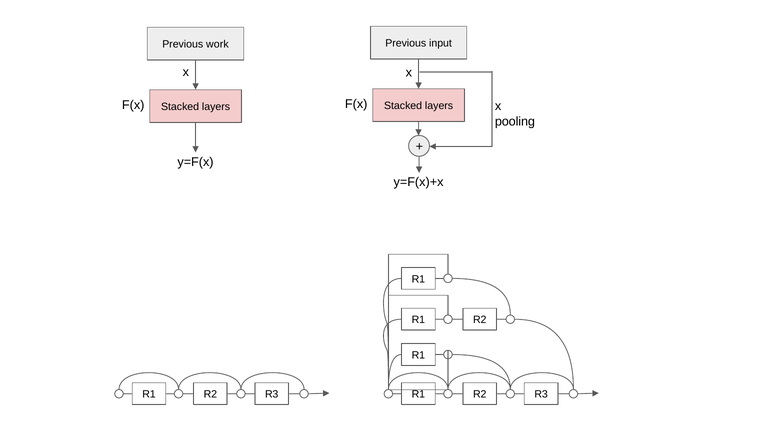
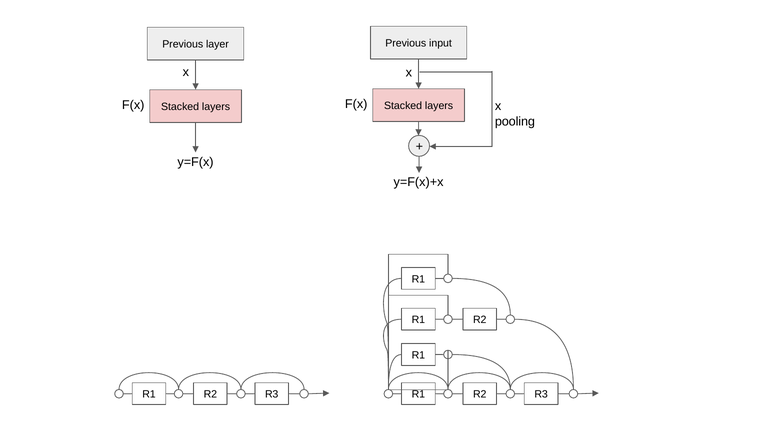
work: work -> layer (217, 44)
